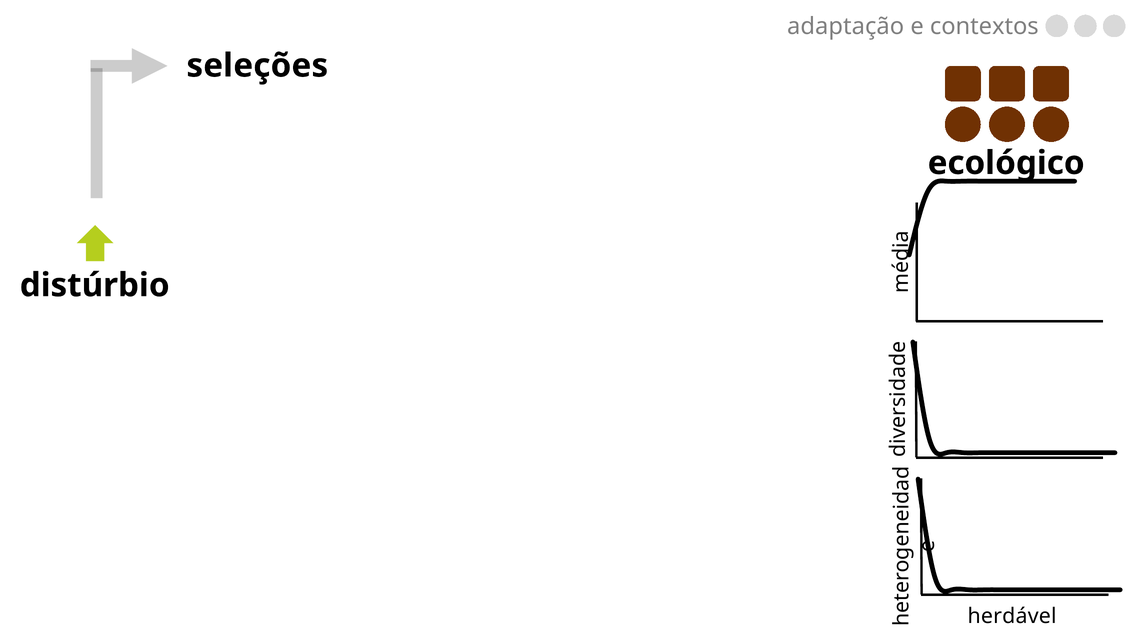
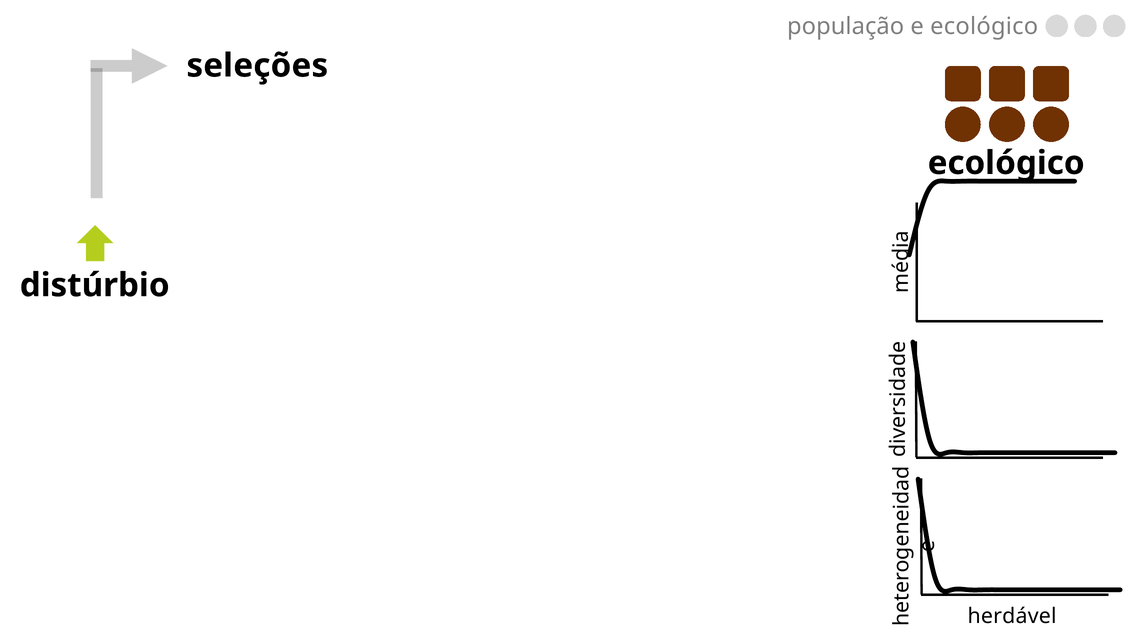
adaptação: adaptação -> população (846, 27)
e contextos: contextos -> ecológico (984, 27)
